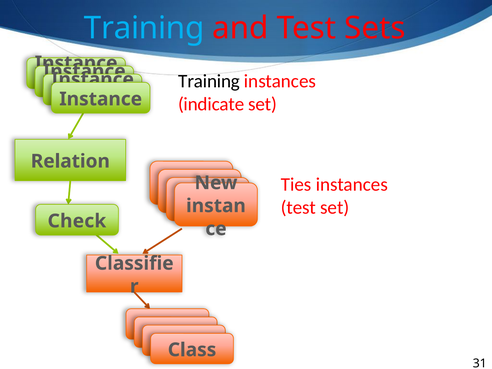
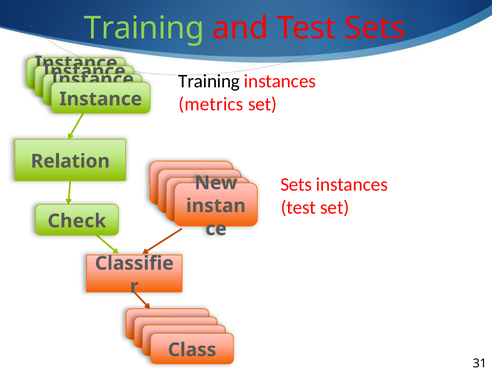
Training colour: light blue -> light green (144, 28)
indicate: indicate -> metrics (211, 104)
Ties: Ties -> Sets (296, 185)
